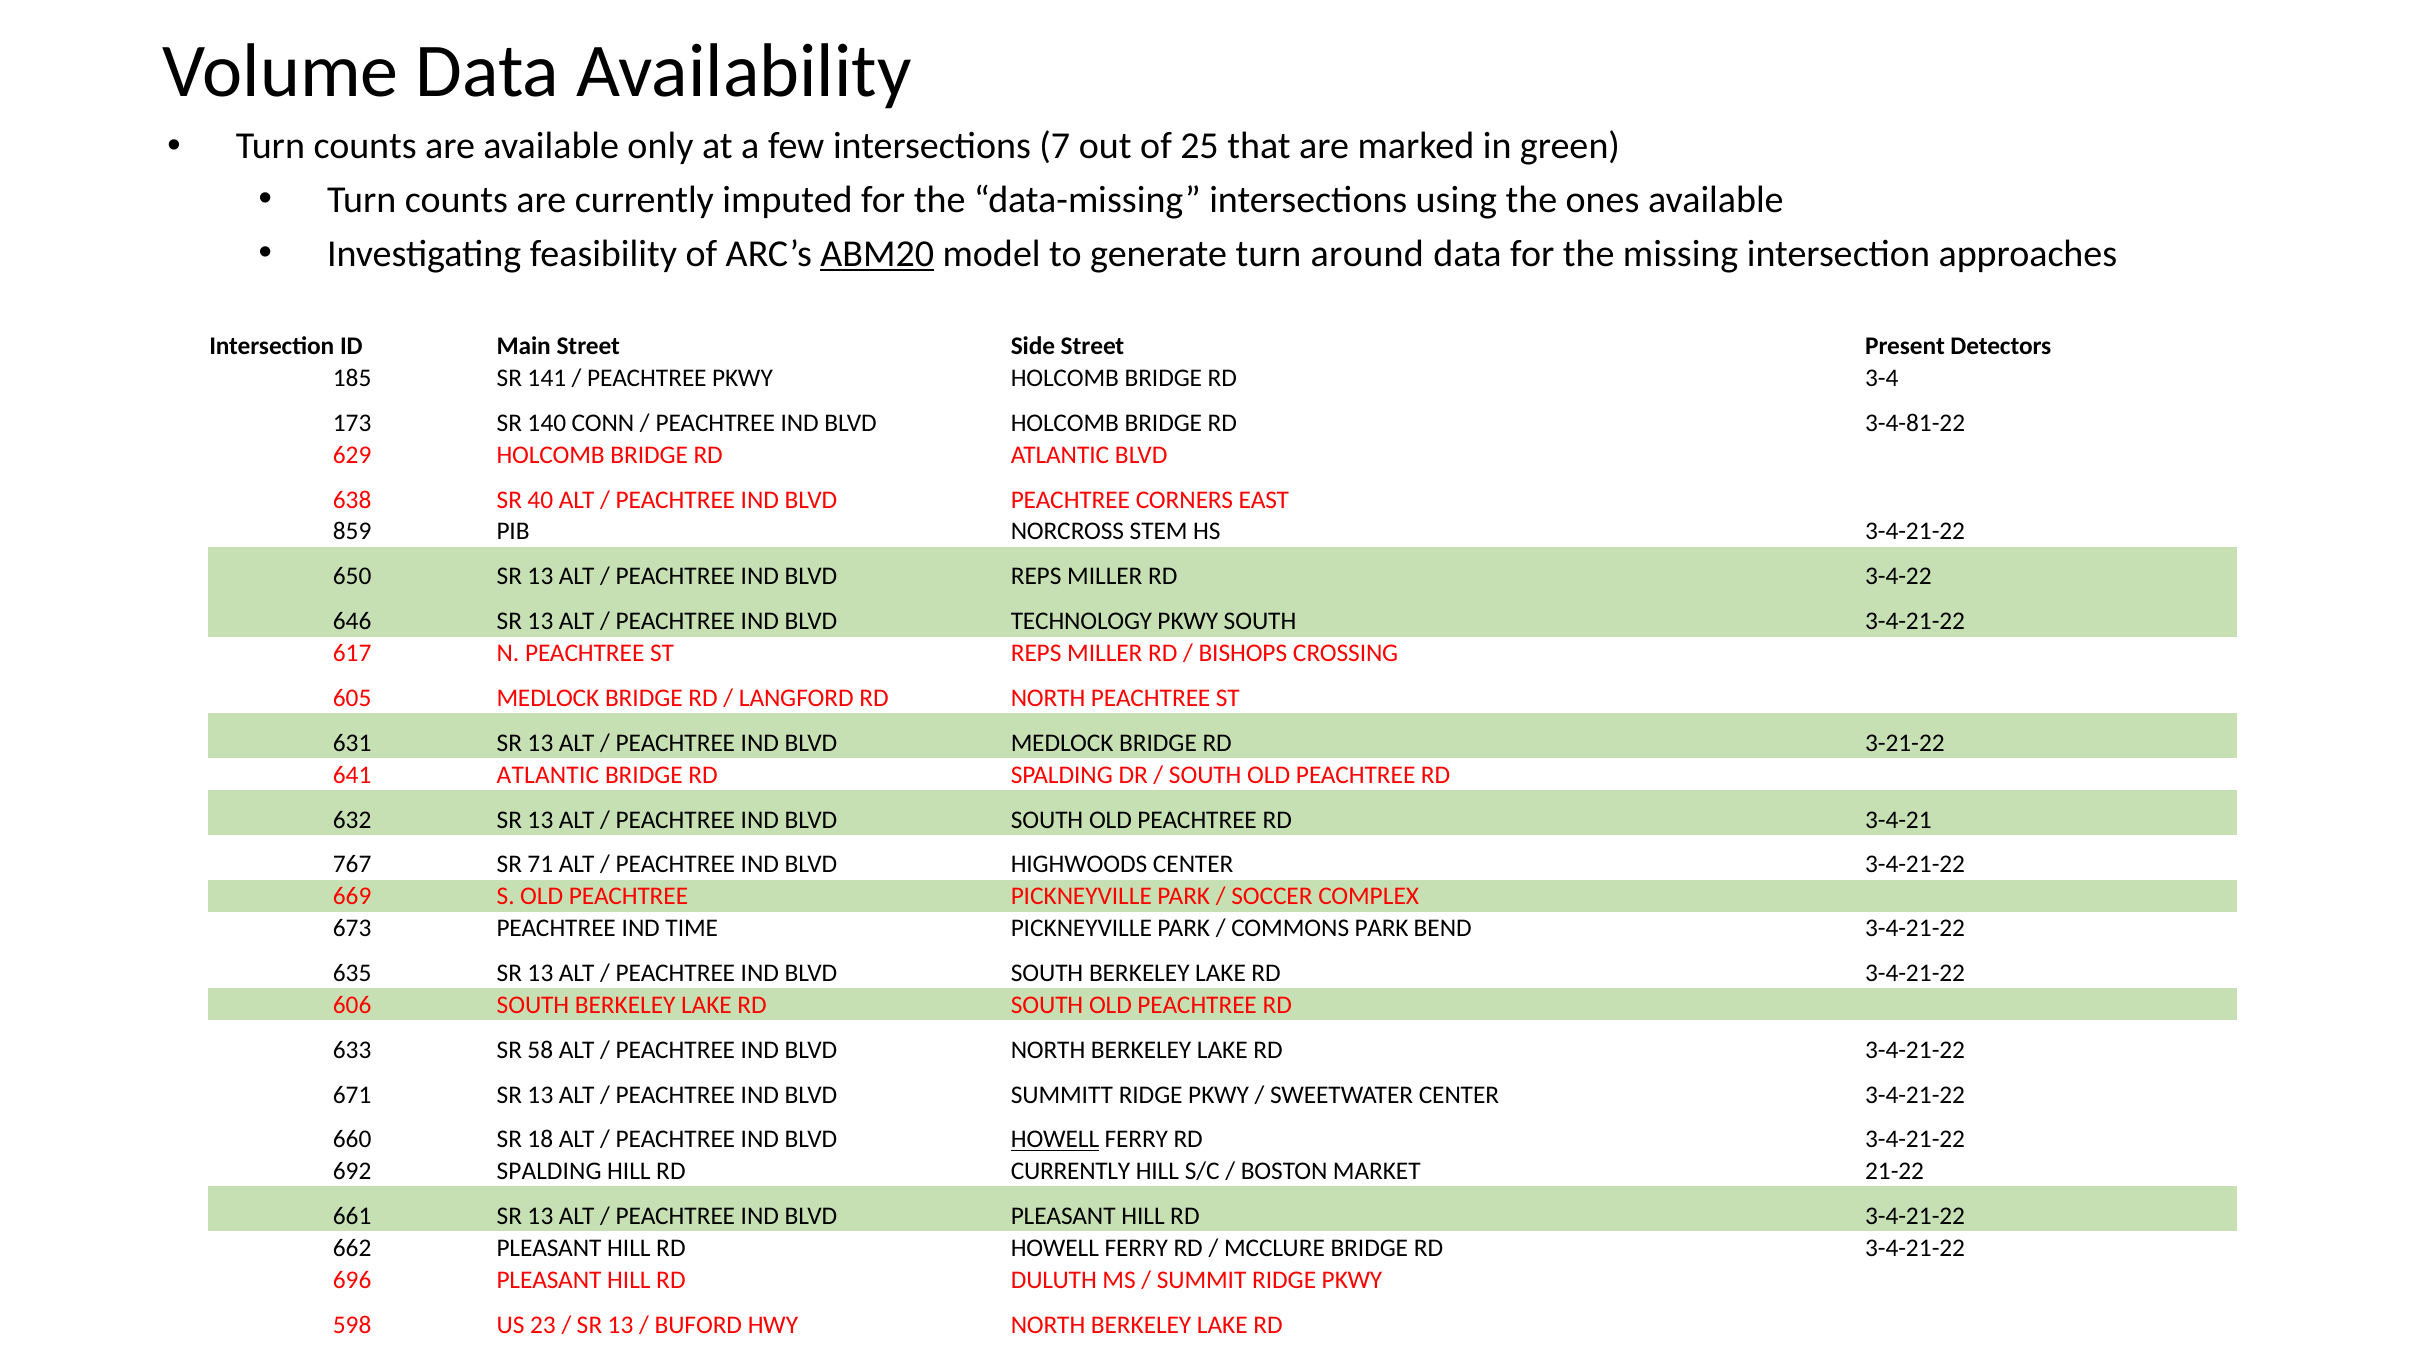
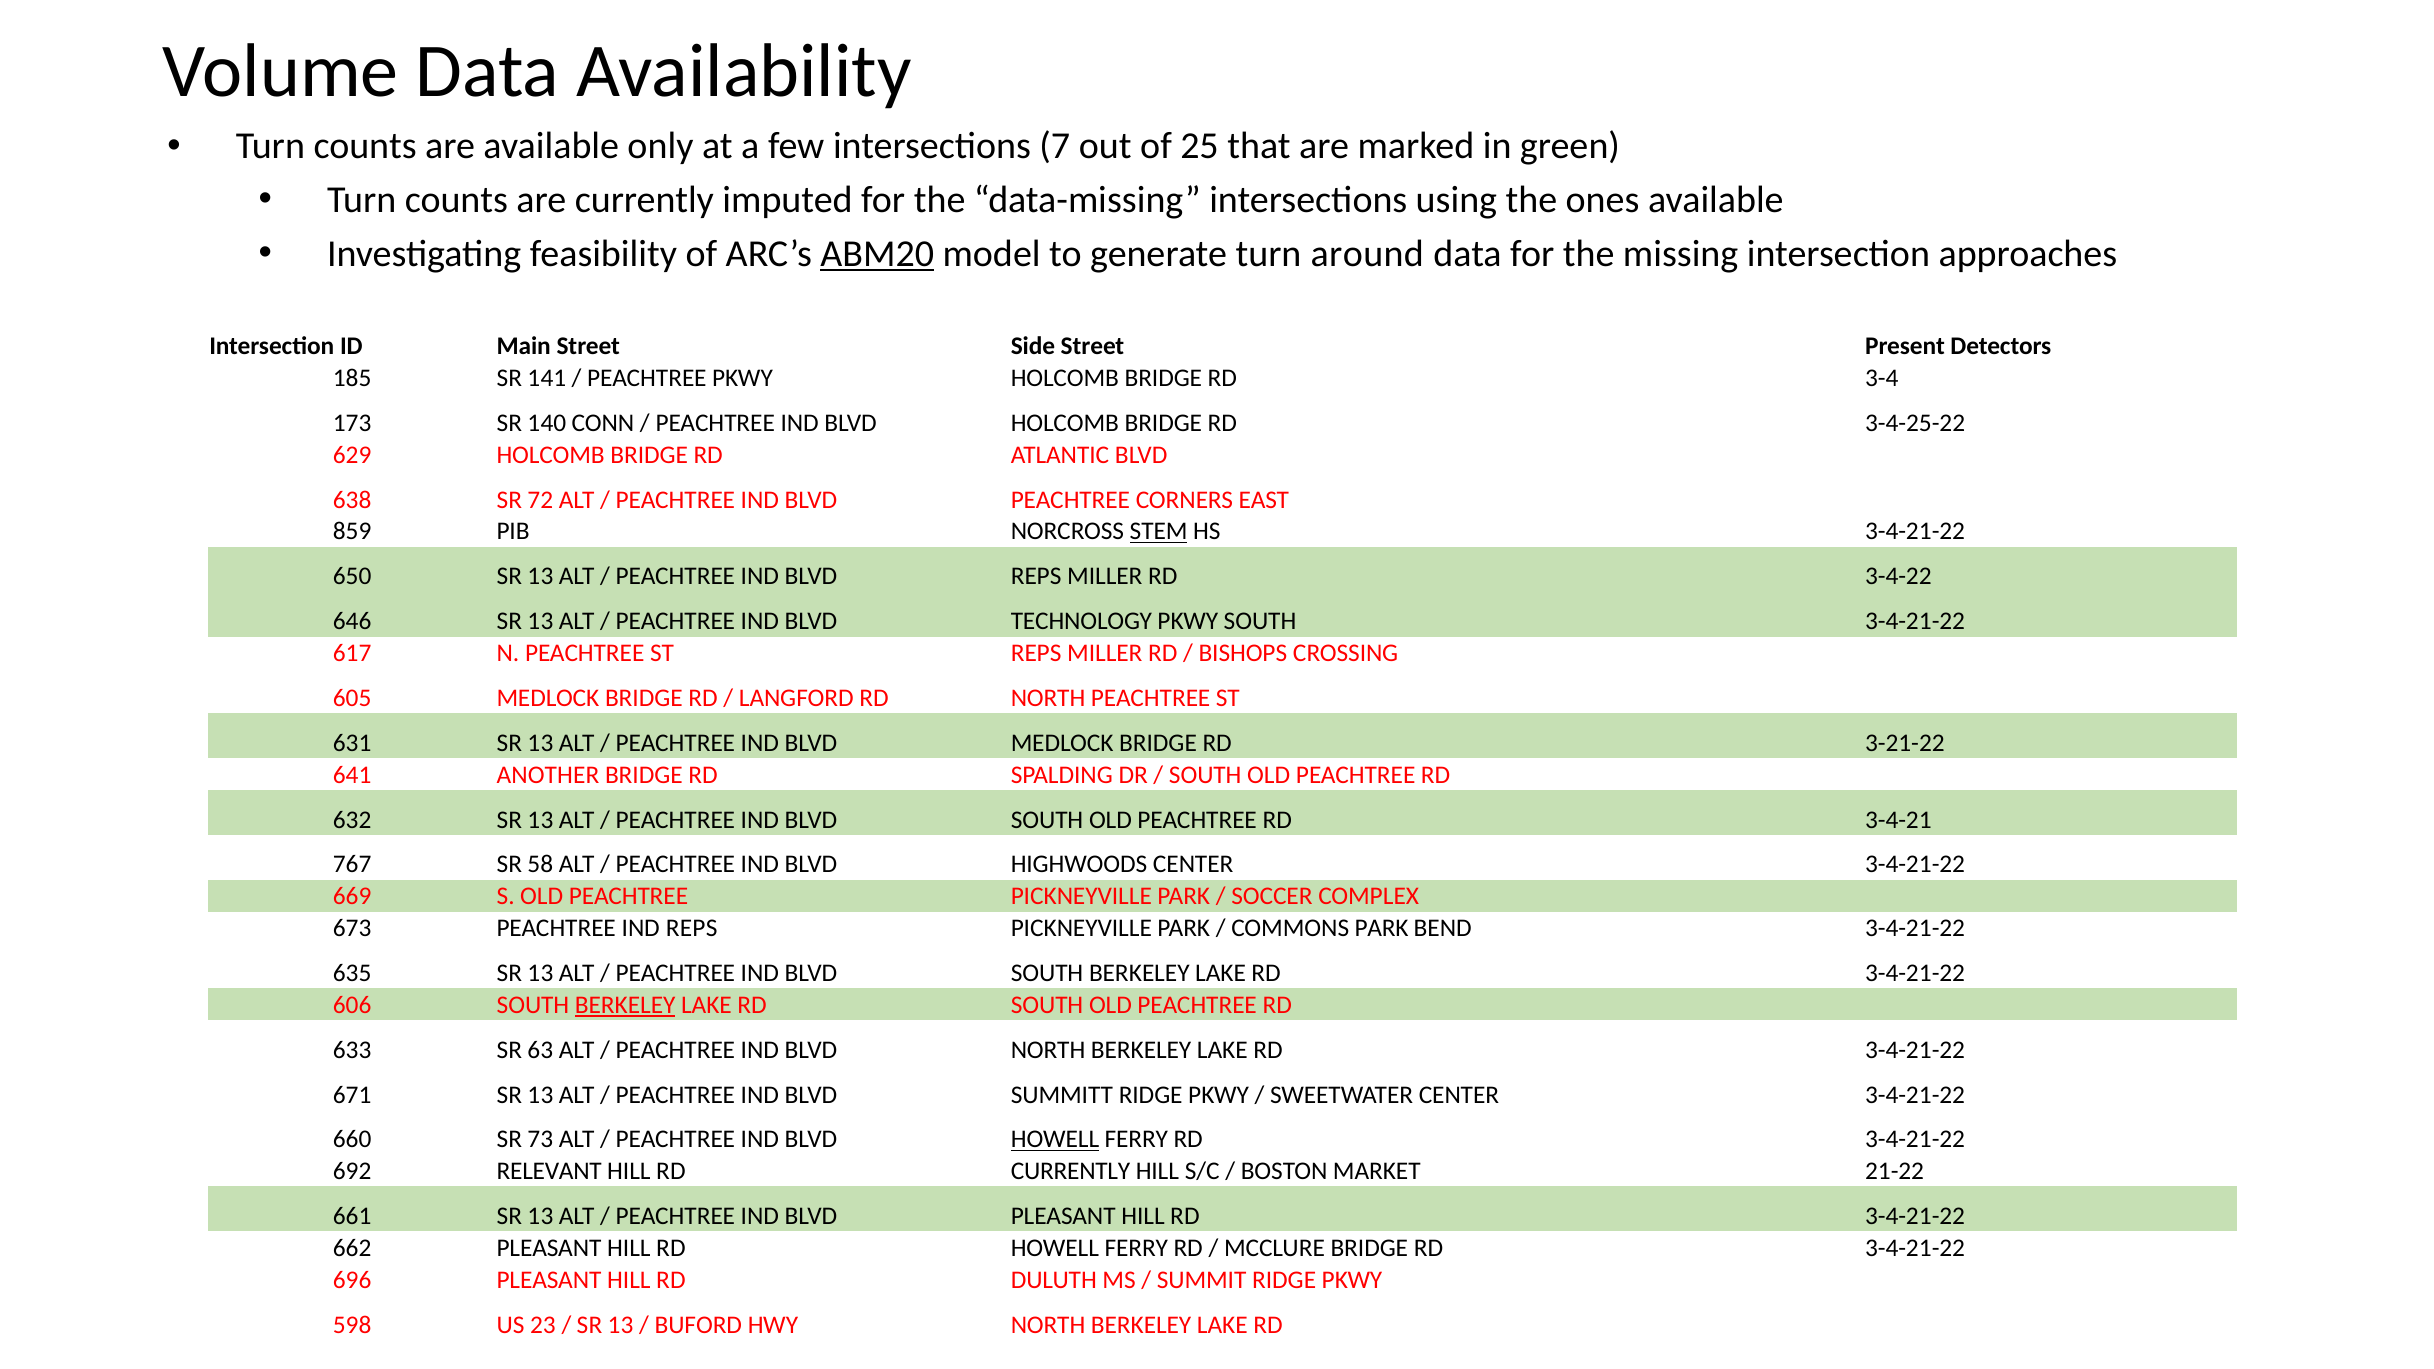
3-4-81-22: 3-4-81-22 -> 3-4-25-22 (1915, 423)
40: 40 -> 72 (540, 500)
STEM underline: none -> present (1159, 532)
641 ATLANTIC: ATLANTIC -> ANOTHER (548, 775)
71: 71 -> 58 (540, 865)
IND TIME: TIME -> REPS (692, 928)
BERKELEY underline: none -> present (625, 1005)
58: 58 -> 63 (540, 1050)
18: 18 -> 73 (540, 1140)
692 SPALDING: SPALDING -> RELEVANT (549, 1171)
